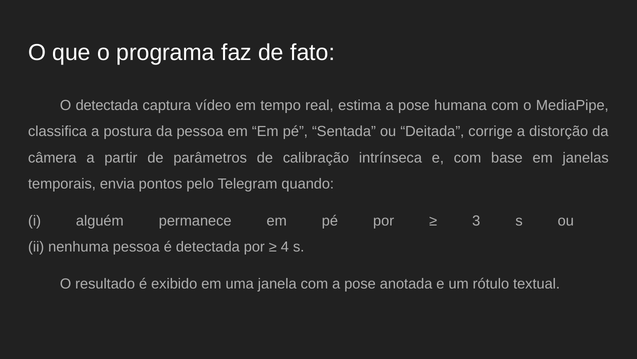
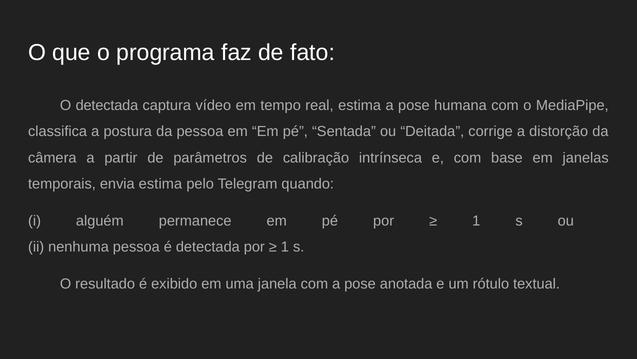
envia pontos: pontos -> estima (160, 184)
3: 3 -> 1 (476, 220)
4: 4 -> 1 (285, 247)
